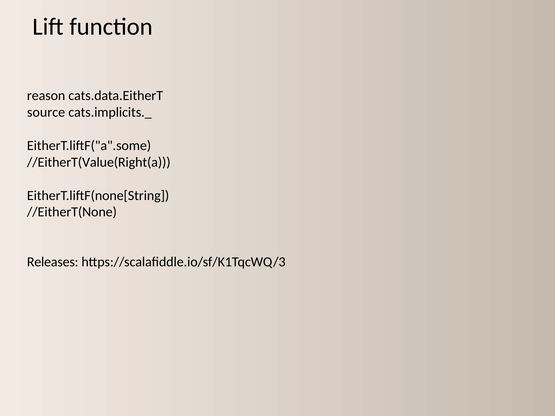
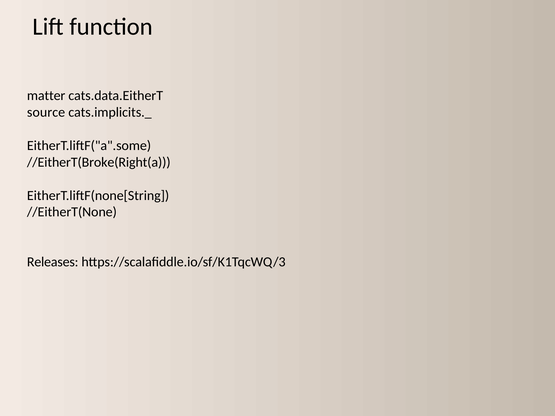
reason: reason -> matter (46, 96)
//EitherT(Value(Right(a: //EitherT(Value(Right(a -> //EitherT(Broke(Right(a (99, 162)
